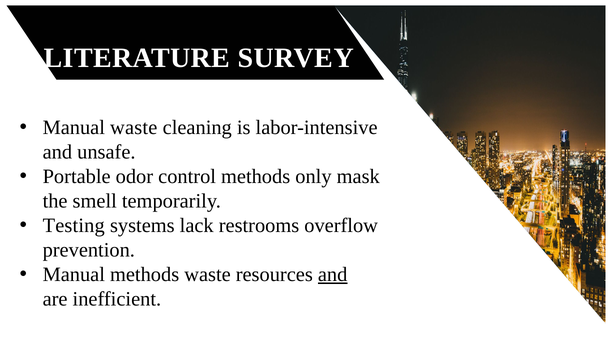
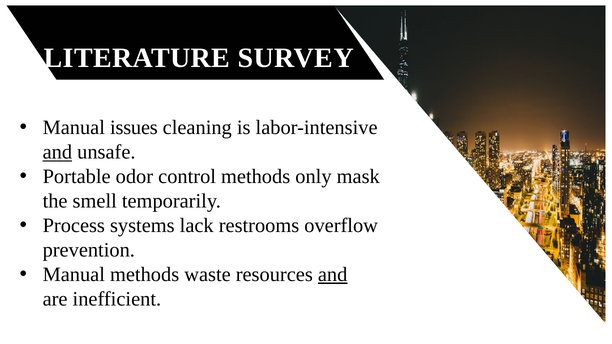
Manual waste: waste -> issues (134, 128)
and underline: none -> present (57, 152)
Testing: Testing -> Process (74, 226)
